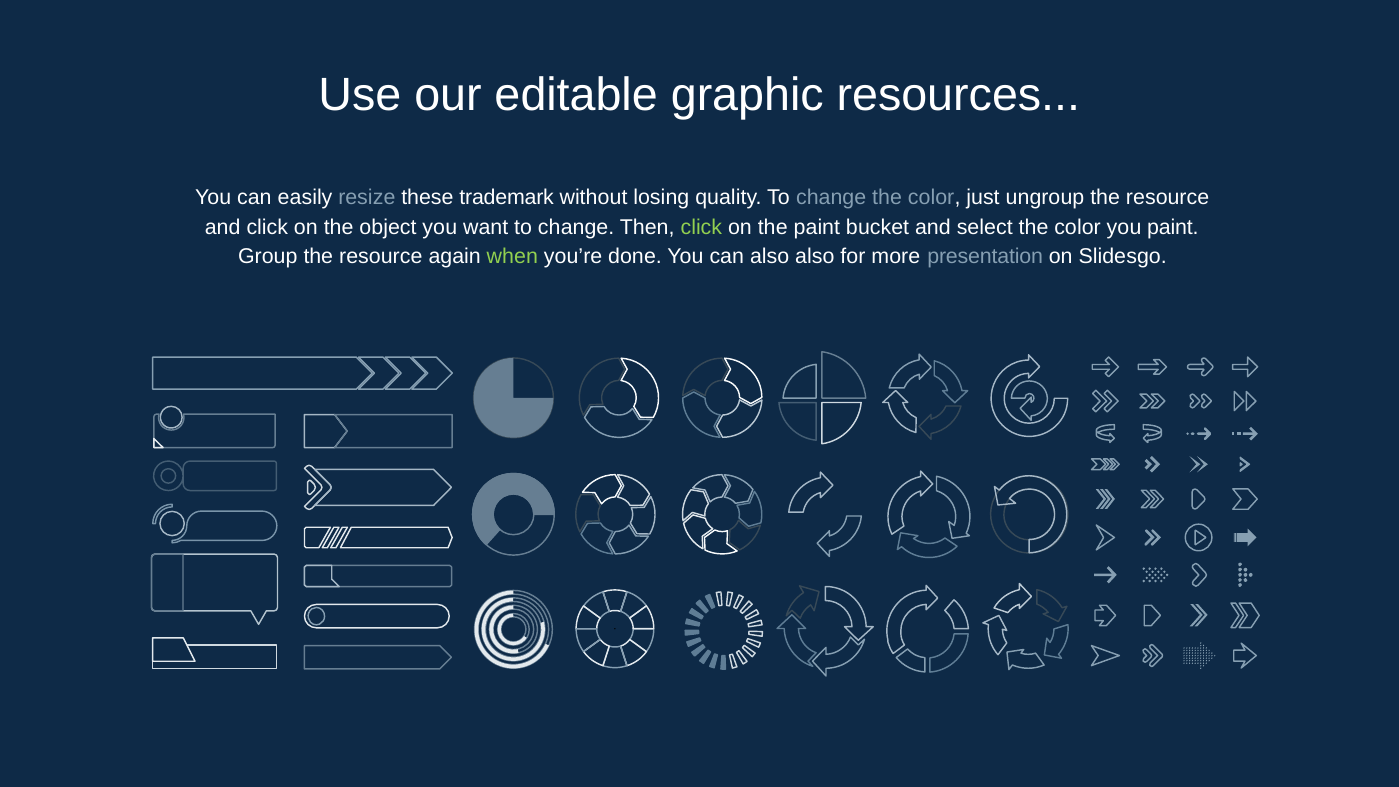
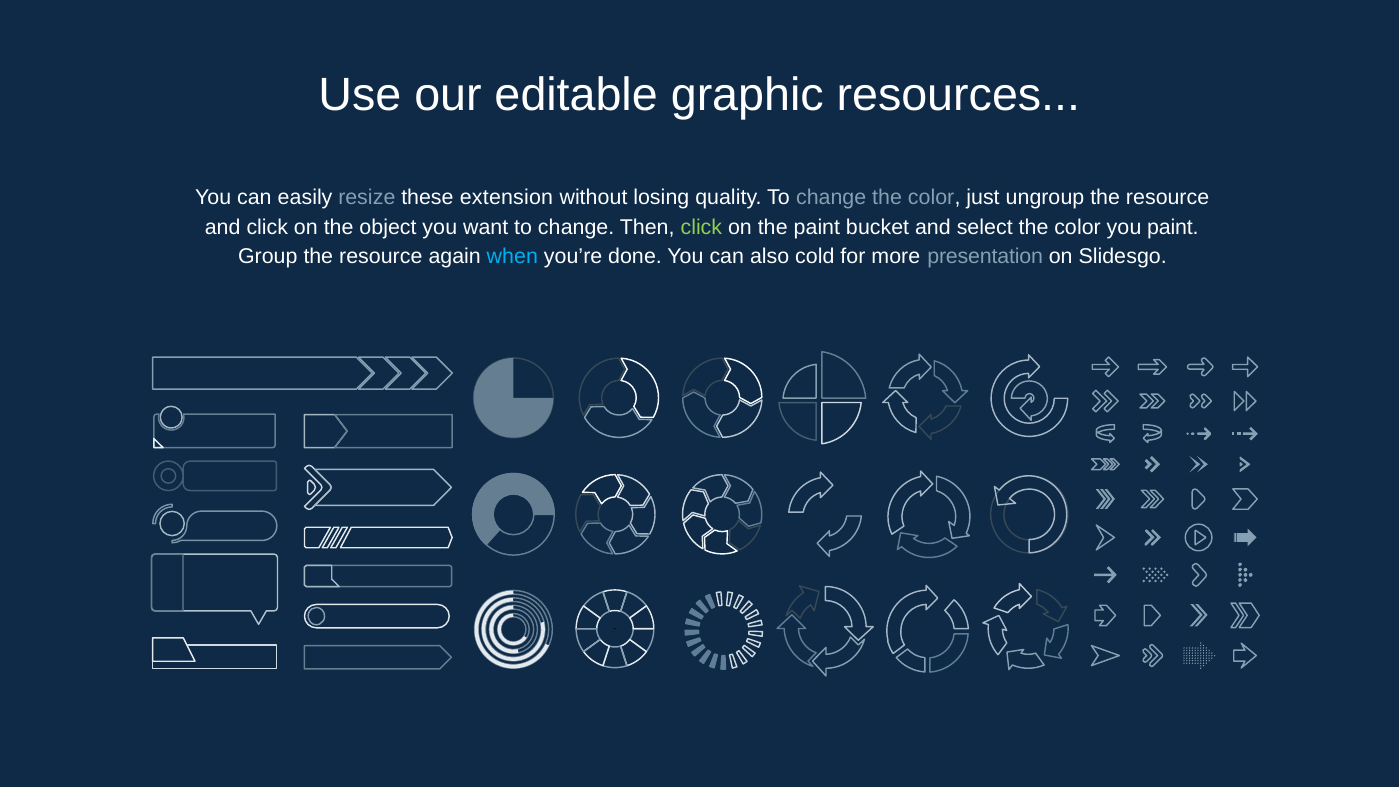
trademark: trademark -> extension (506, 198)
when colour: light green -> light blue (512, 257)
also also: also -> cold (815, 257)
